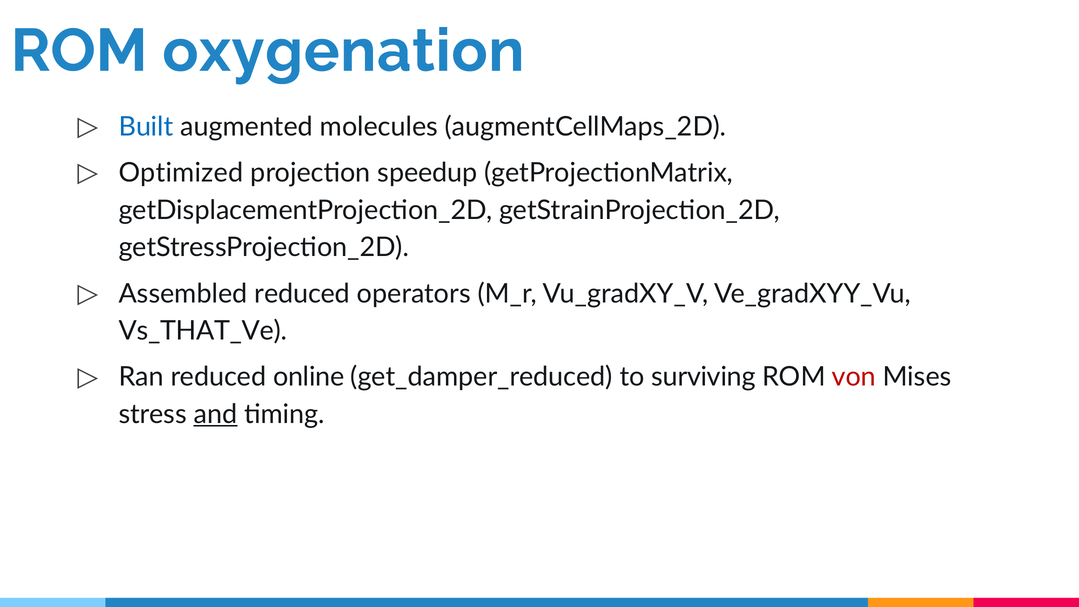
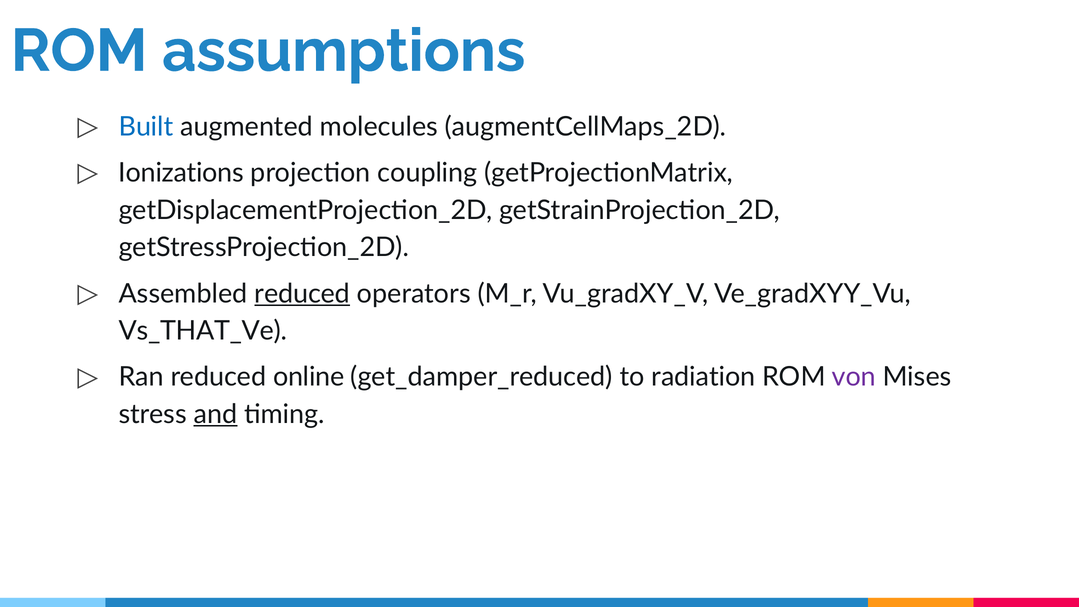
oxygenation: oxygenation -> assumptions (344, 51)
Optimized: Optimized -> Ionizations (181, 173)
speedup: speedup -> coupling (427, 173)
reduced underline: none -> present (302, 294)
surviving: surviving -> radiation (703, 377)
von colour: red -> purple (854, 377)
